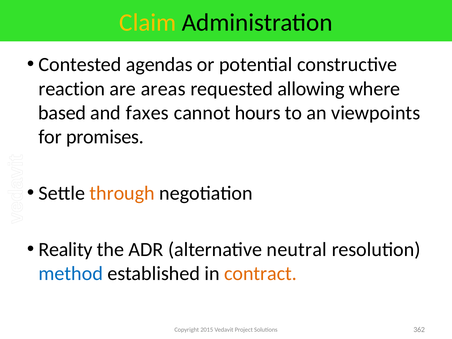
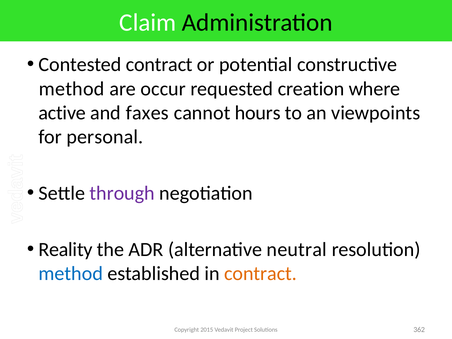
Claim colour: yellow -> white (148, 22)
Contested agendas: agendas -> contract (159, 65)
reaction: reaction -> method (72, 89)
areas: areas -> occur (163, 89)
allowing: allowing -> creation (311, 89)
based: based -> active (62, 113)
promises: promises -> personal (105, 137)
through colour: orange -> purple (122, 193)
